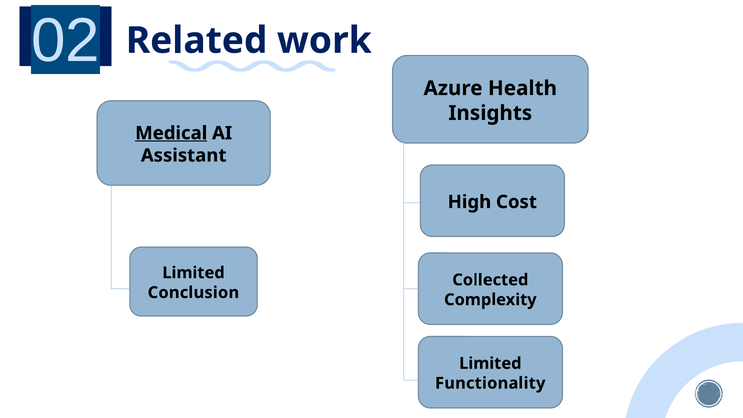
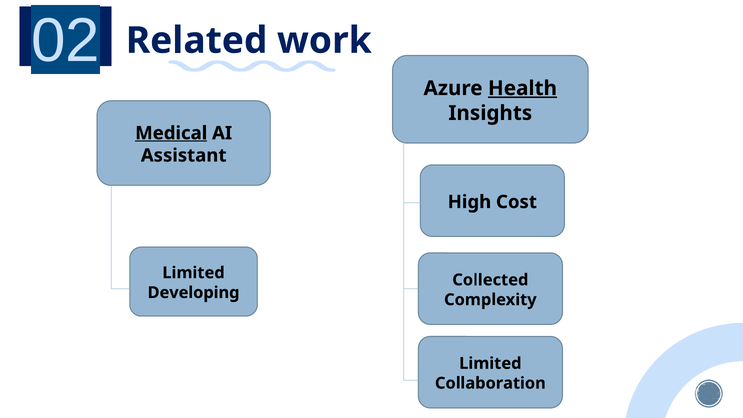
Health underline: none -> present (522, 88)
Conclusion: Conclusion -> Developing (194, 293)
Functionality: Functionality -> Collaboration (490, 383)
